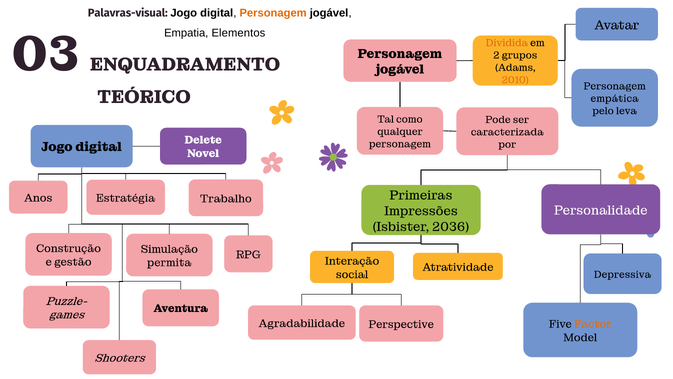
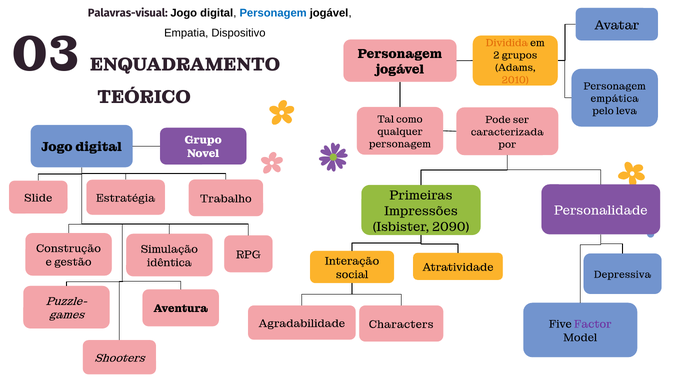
Personagem colour: orange -> blue (273, 13)
Elementos: Elementos -> Dispositivo (238, 33)
Delete: Delete -> Grupo (203, 140)
Anos: Anos -> Slide (38, 198)
2036: 2036 -> 2090 (451, 226)
permita: permita -> idêntica (169, 262)
Perspective: Perspective -> Characters (401, 324)
Factor colour: orange -> purple (593, 324)
